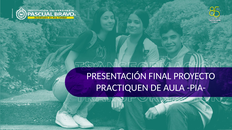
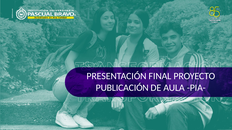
PRACTIQUEN: PRACTIQUEN -> PUBLICACIÓN (122, 88)
